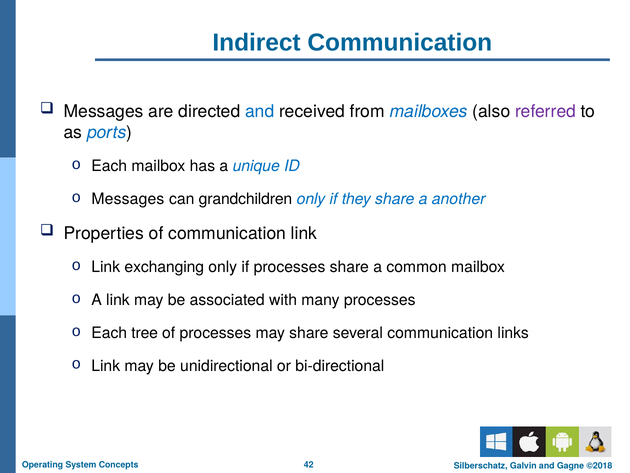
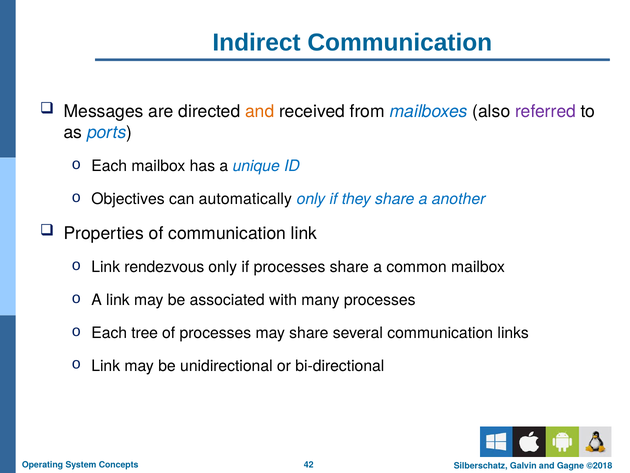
and colour: blue -> orange (260, 111)
Messages: Messages -> Objectives (128, 199)
grandchildren: grandchildren -> automatically (245, 199)
exchanging: exchanging -> rendezvous (164, 267)
